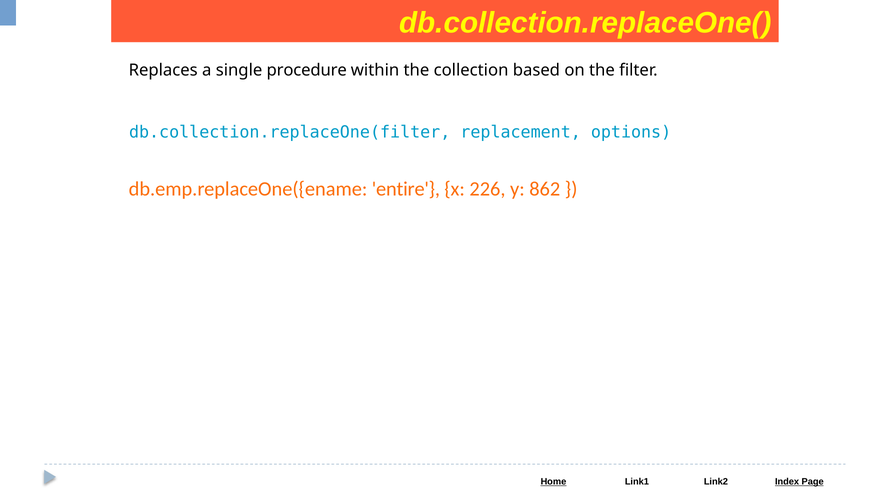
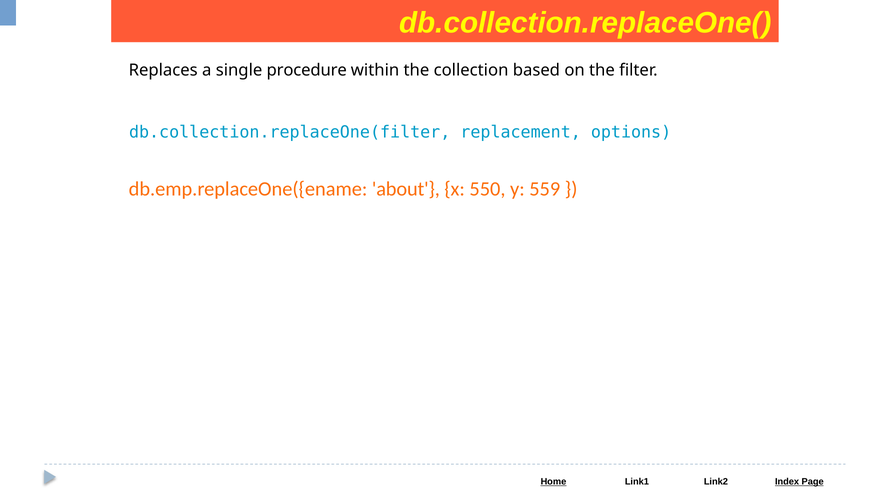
entire: entire -> about (406, 189)
226: 226 -> 550 (487, 189)
862: 862 -> 559 (545, 189)
